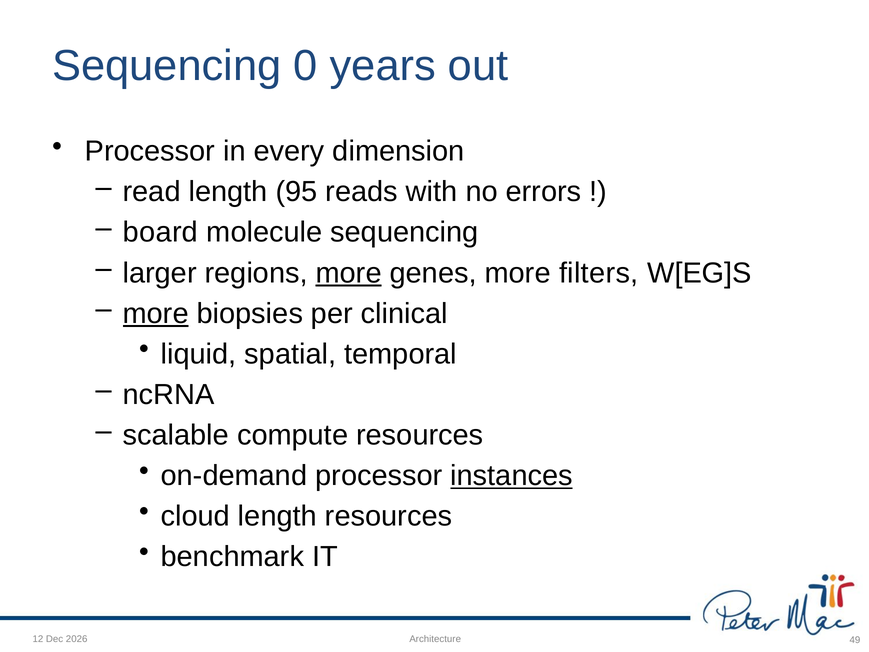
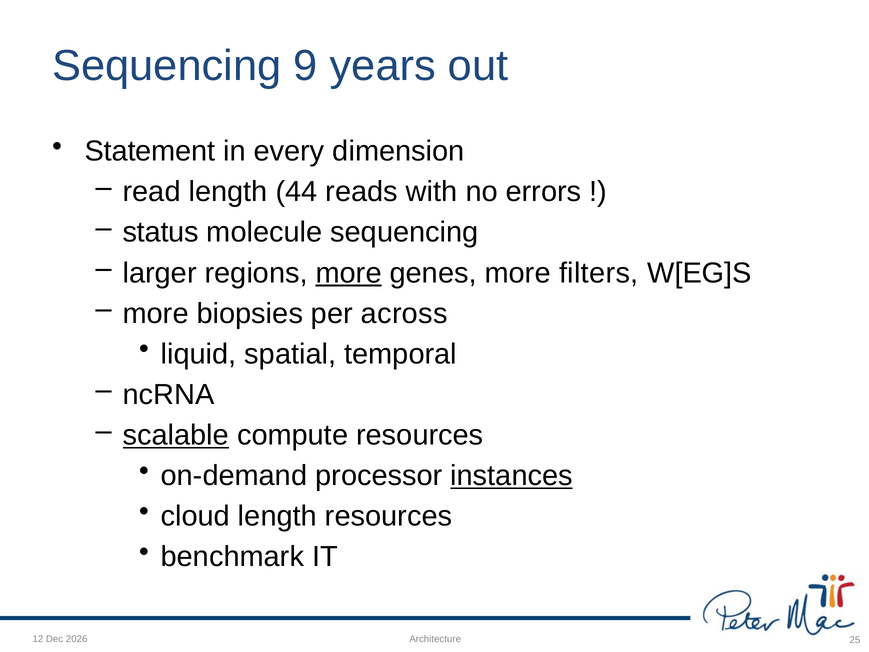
0: 0 -> 9 (306, 66)
Processor: Processor -> Statement (150, 151)
95: 95 -> 44 (297, 192)
board: board -> status (161, 232)
more underline: present -> none (156, 313)
clinical: clinical -> across (404, 313)
scalable underline: none -> present (176, 435)
49: 49 -> 25 (855, 640)
